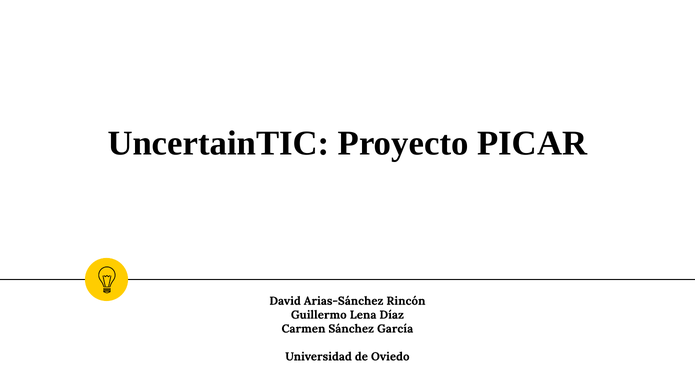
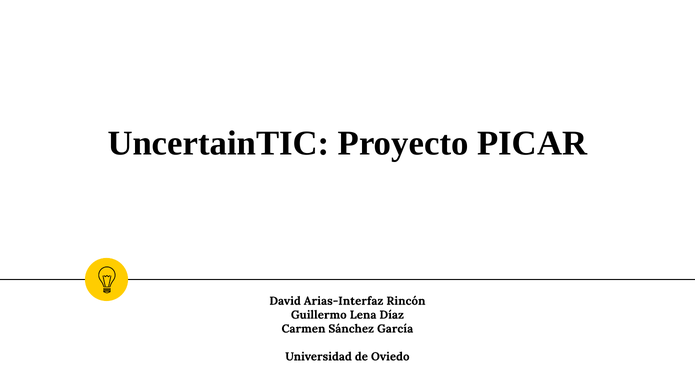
Arias-Sánchez: Arias-Sánchez -> Arias-Interfaz (344, 301)
